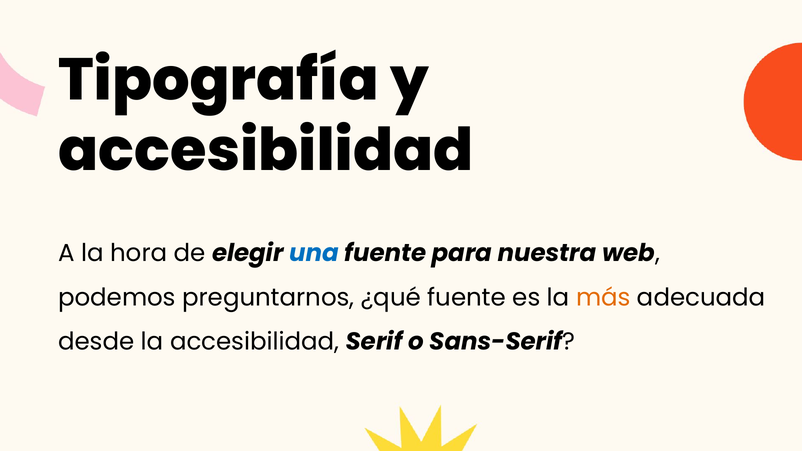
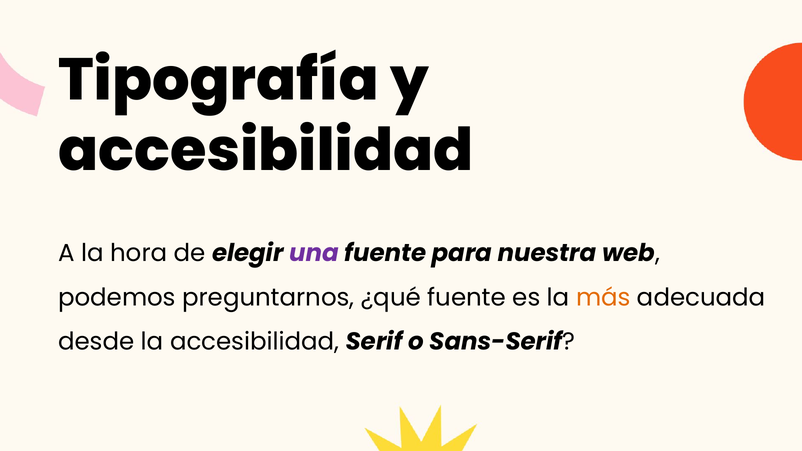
una colour: blue -> purple (314, 253)
